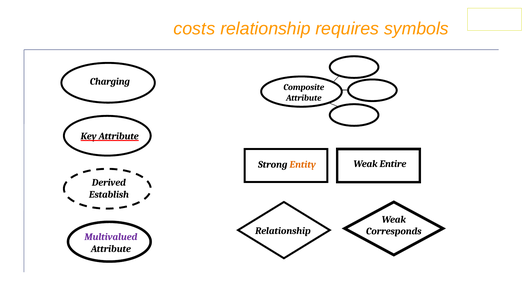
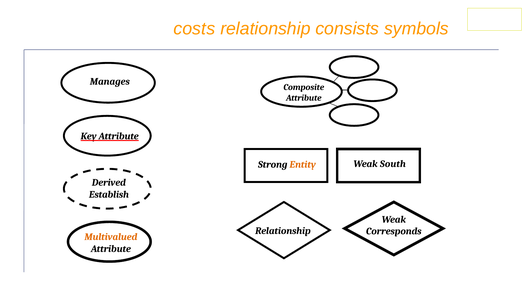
requires: requires -> consists (347, 29)
Charging: Charging -> Manages (110, 81)
Entire: Entire -> South (393, 164)
Multivalued colour: purple -> orange (111, 237)
